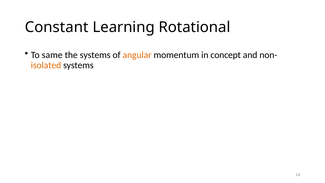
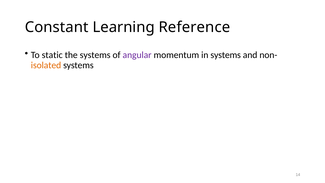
Rotational: Rotational -> Reference (194, 27)
same: same -> static (52, 55)
angular colour: orange -> purple (137, 55)
in concept: concept -> systems (226, 55)
